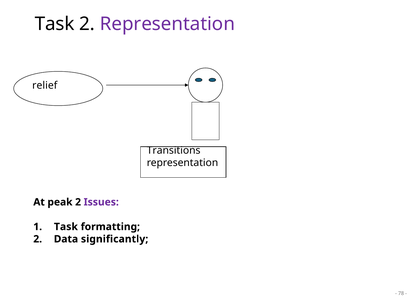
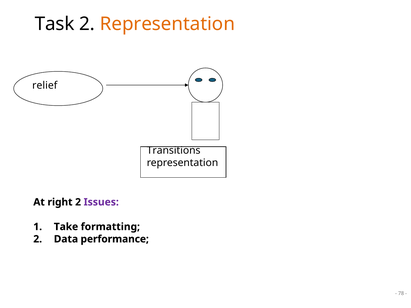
Representation colour: purple -> orange (167, 24)
peak: peak -> right (60, 202)
Task: Task -> Take (66, 227)
significantly: significantly -> performance (115, 239)
